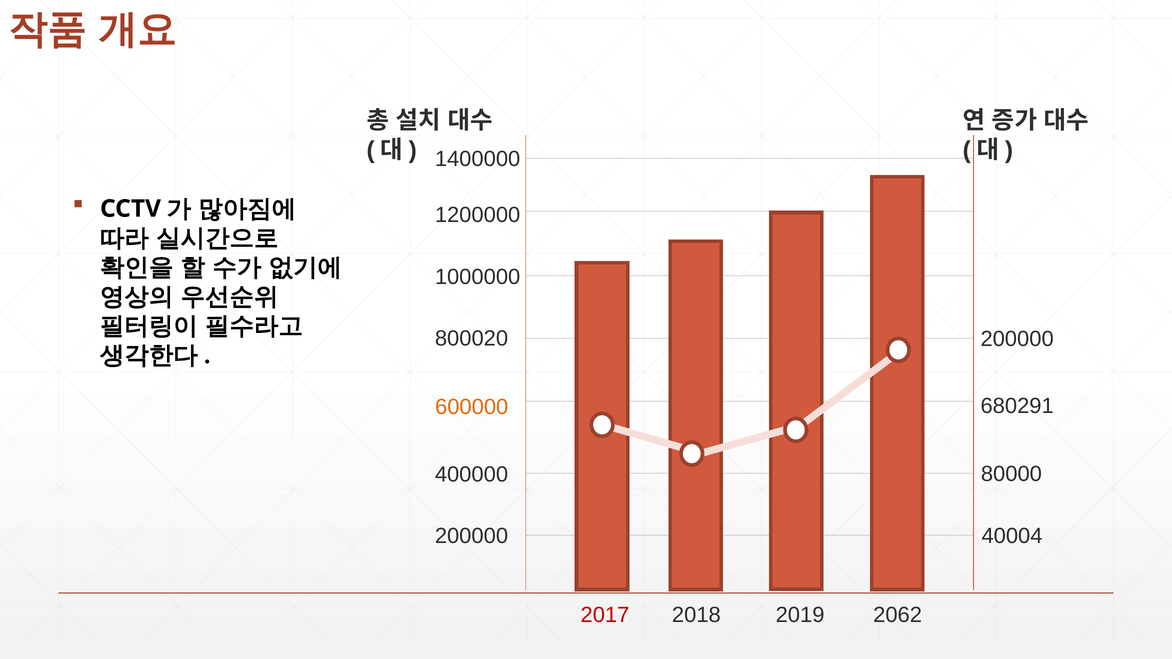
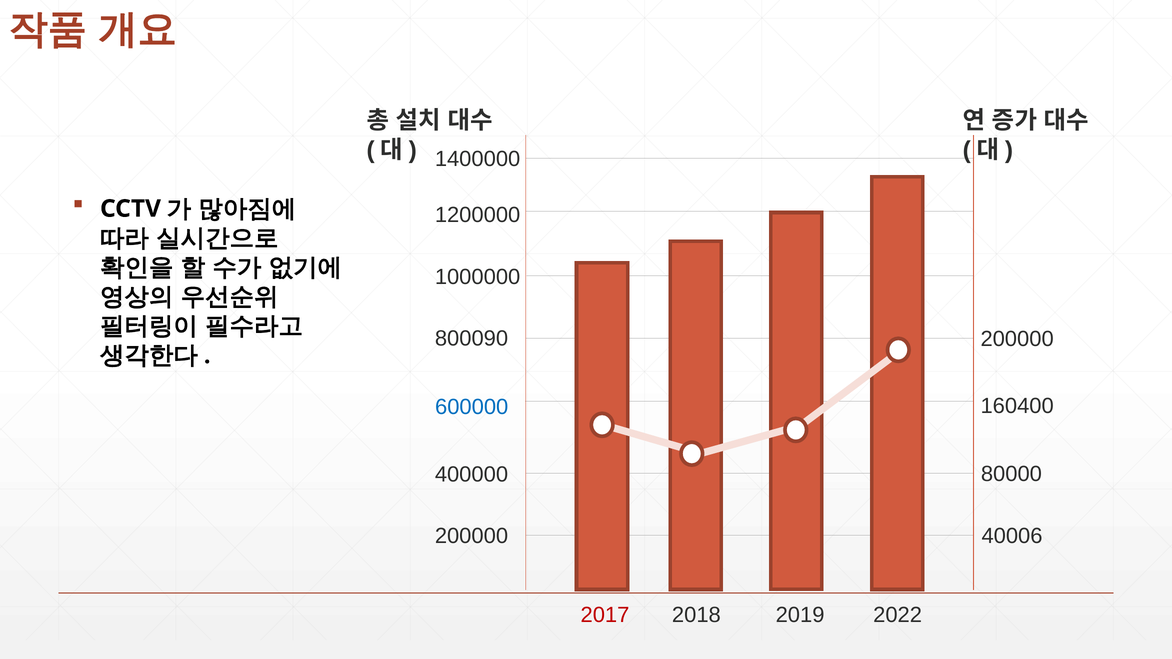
800020: 800020 -> 800090 (472, 339)
680291: 680291 -> 160400 (1017, 406)
600000 colour: orange -> blue (472, 407)
40004: 40004 -> 40006 (1012, 536)
2062: 2062 -> 2022 (898, 615)
